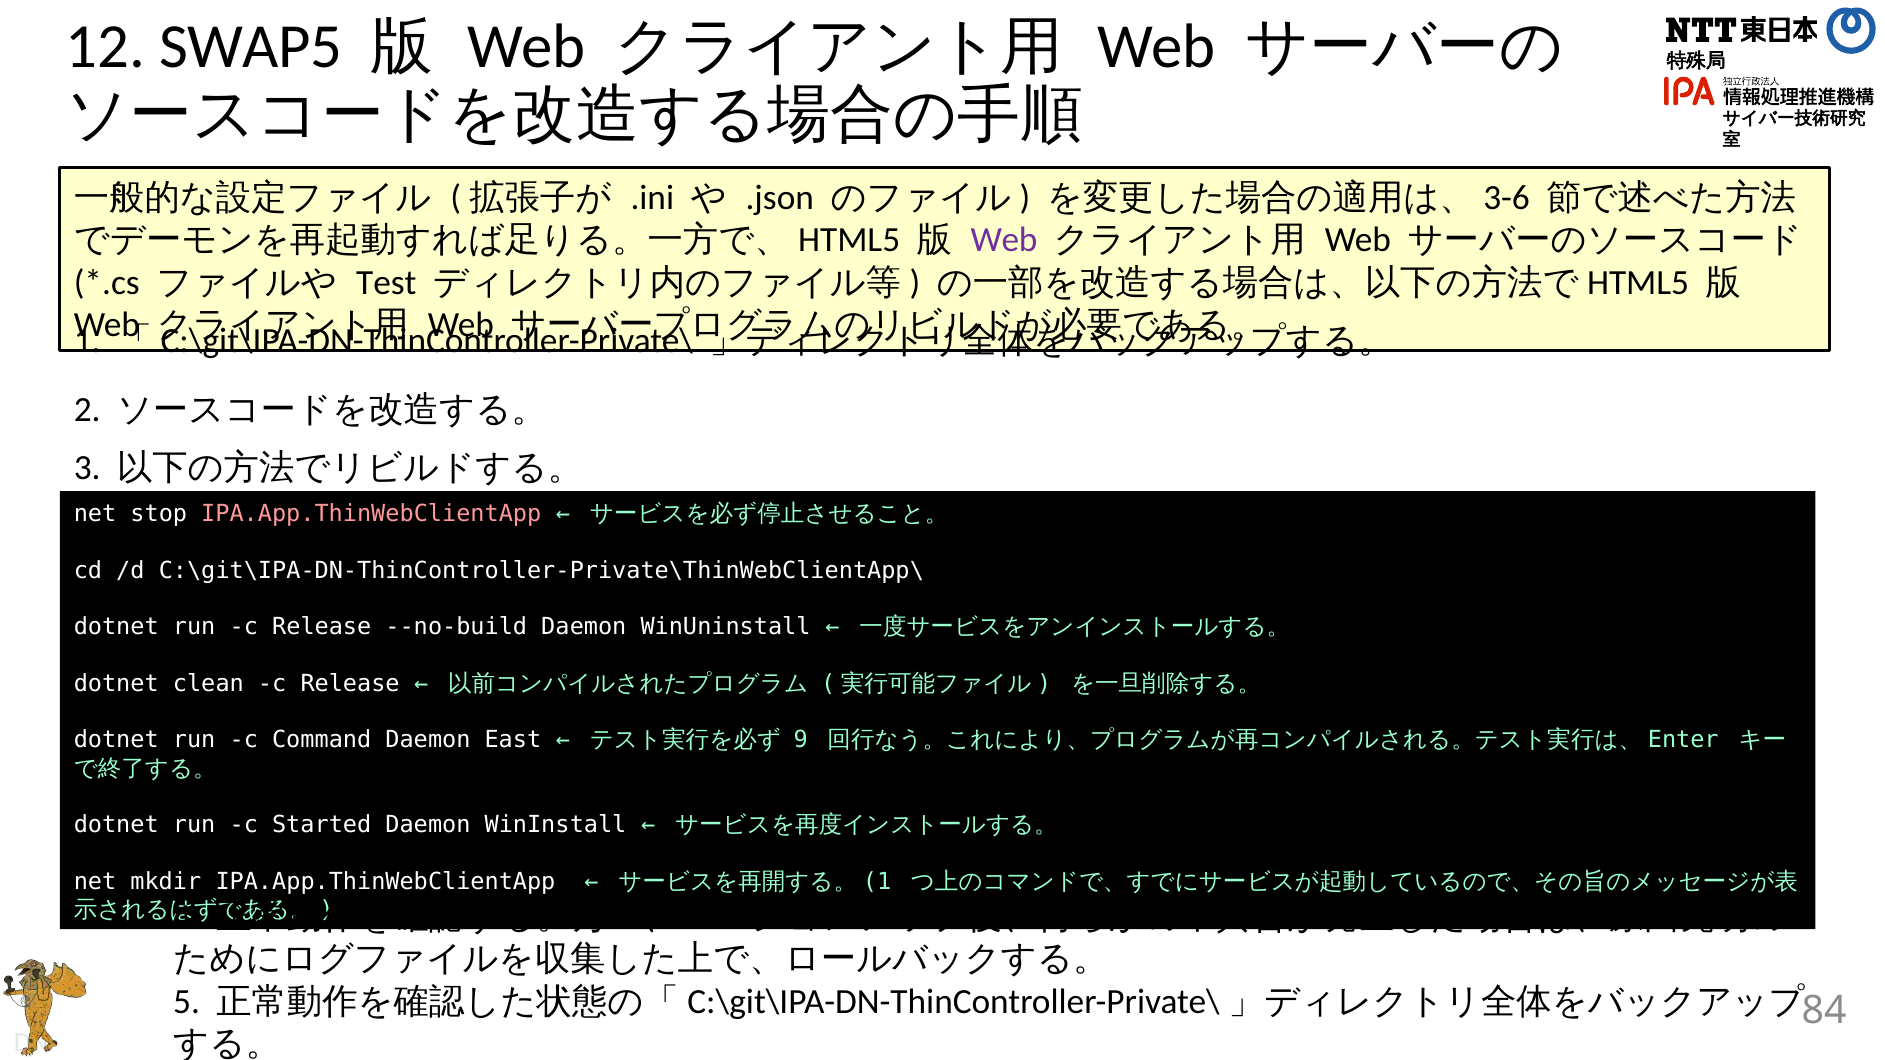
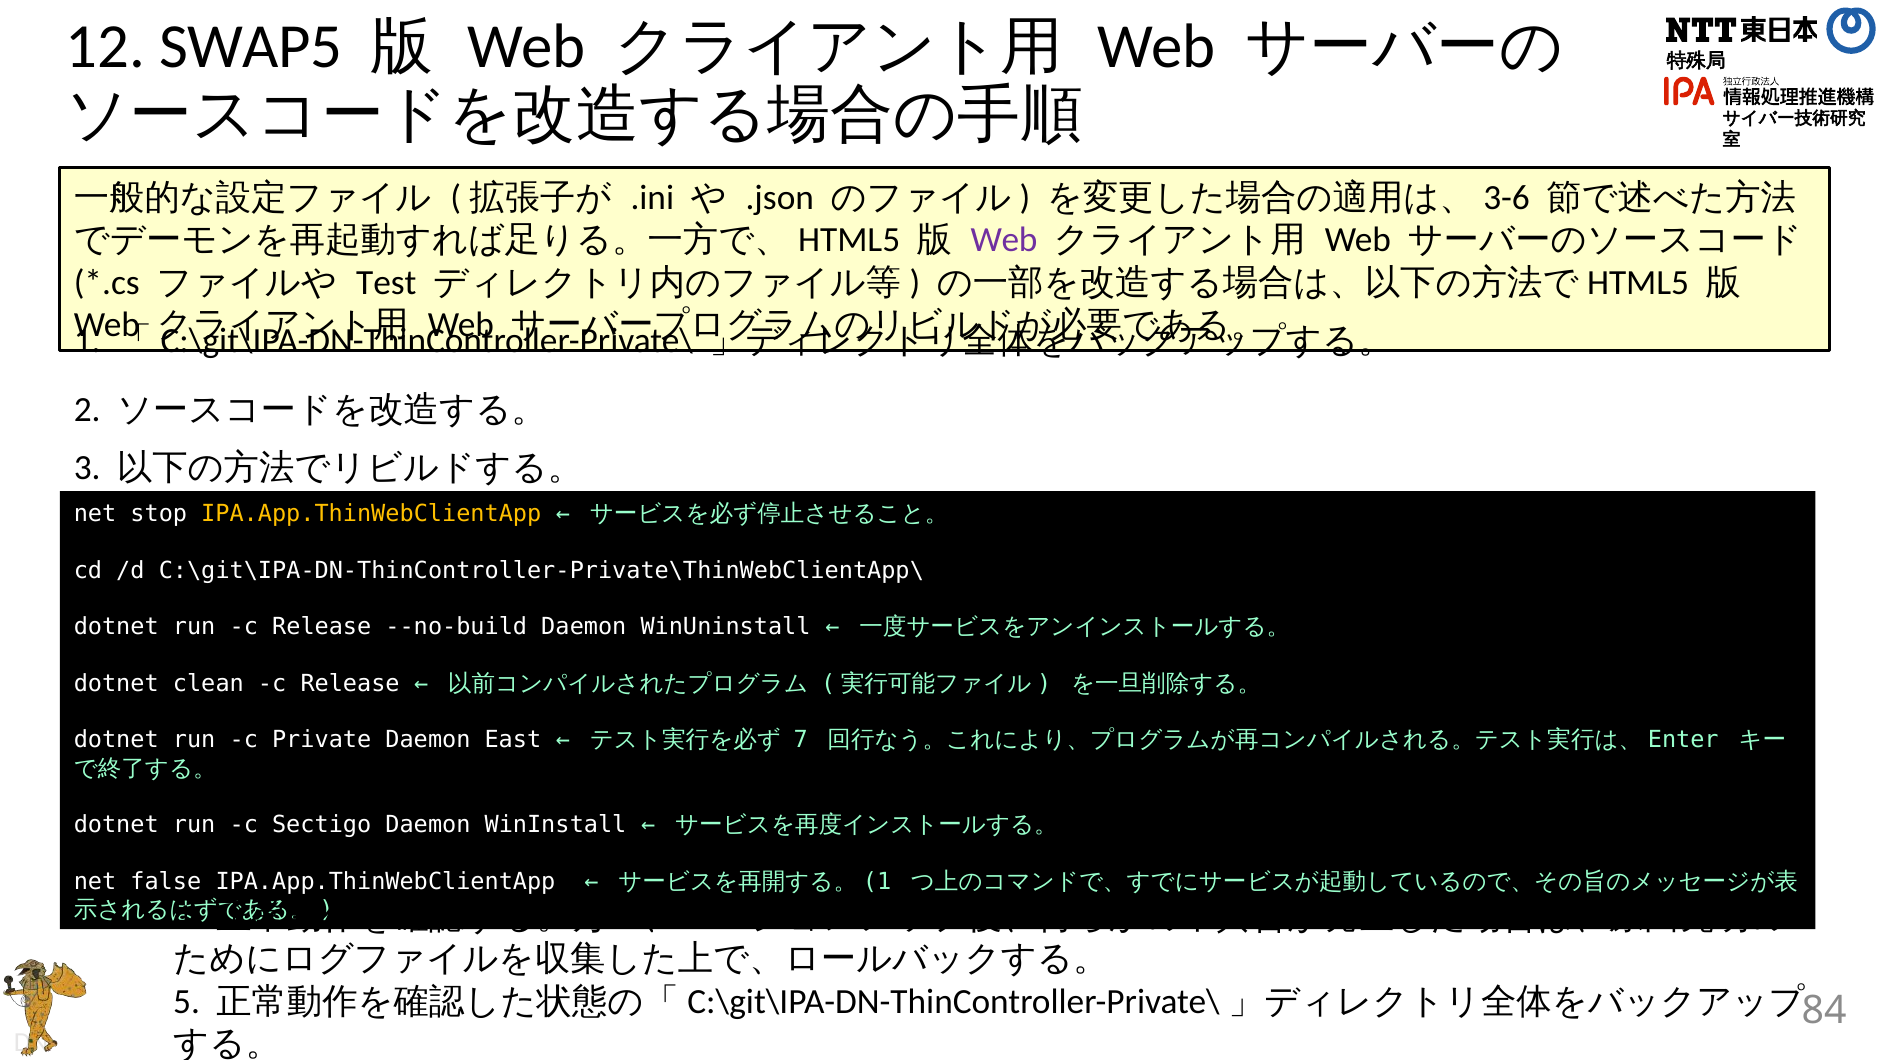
IPA.App.ThinWebClientApp colour: pink -> yellow (371, 514)
Command: Command -> Private (322, 740)
9: 9 -> 7 (801, 740)
Started: Started -> Sectigo (322, 825)
mkdir: mkdir -> false (166, 882)
